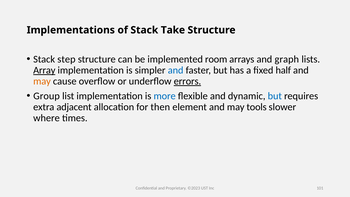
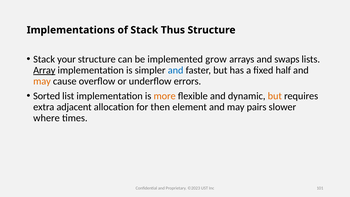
Take: Take -> Thus (173, 30)
step: step -> your (67, 59)
room: room -> grow (216, 59)
graph: graph -> swaps (287, 59)
errors underline: present -> none (187, 81)
Group: Group -> Sorted (47, 96)
more colour: blue -> orange (165, 96)
but colour: blue -> orange (275, 96)
tools: tools -> pairs (257, 107)
